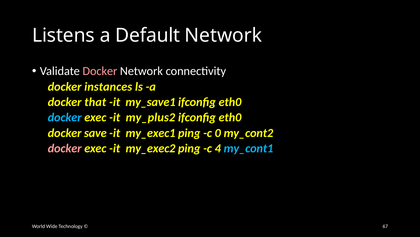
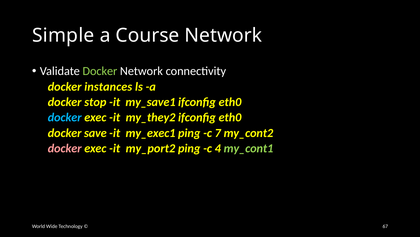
Listens: Listens -> Simple (63, 35)
Default: Default -> Course (148, 35)
Docker colour: pink -> light green (100, 71)
that: that -> stop (95, 102)
my_plus2: my_plus2 -> my_they2 (151, 117)
0: 0 -> 7 (218, 133)
my_exec2: my_exec2 -> my_port2 (150, 148)
my_cont1 colour: light blue -> light green (249, 148)
